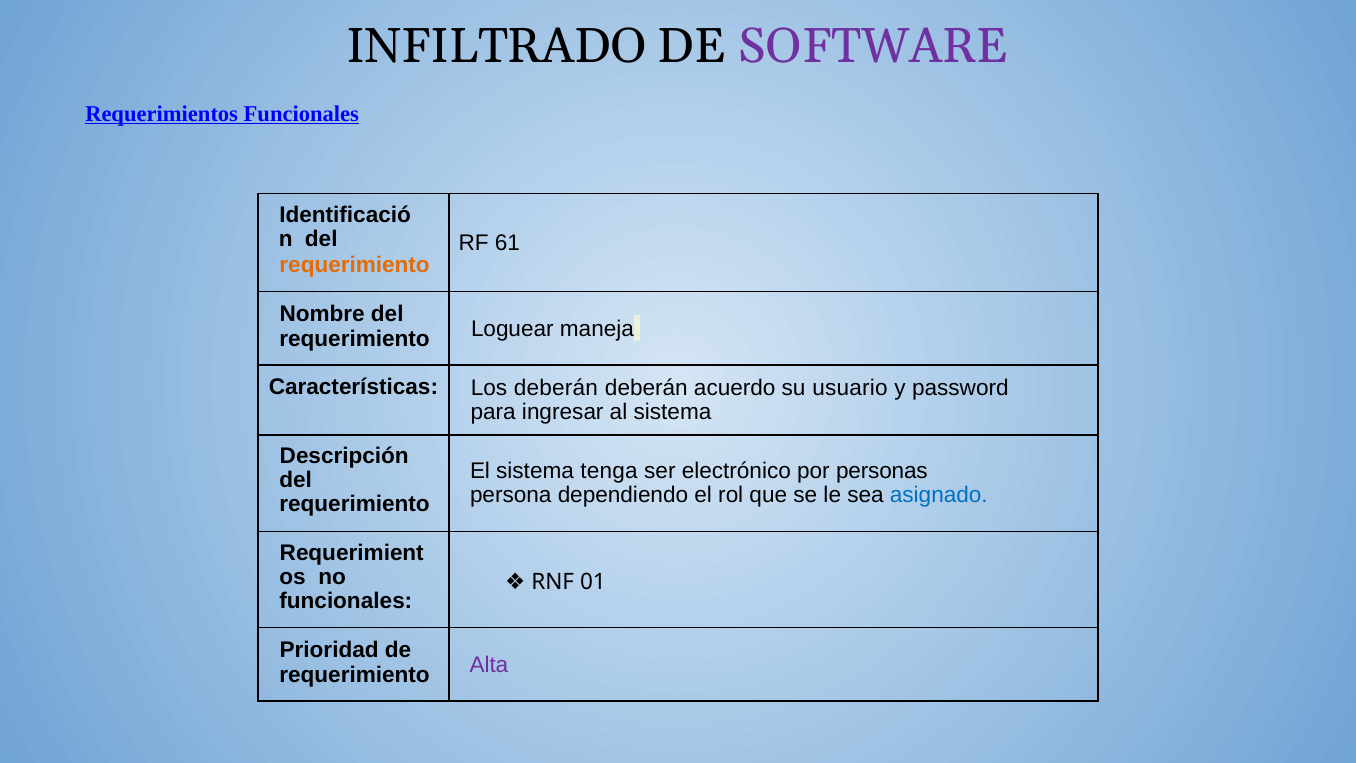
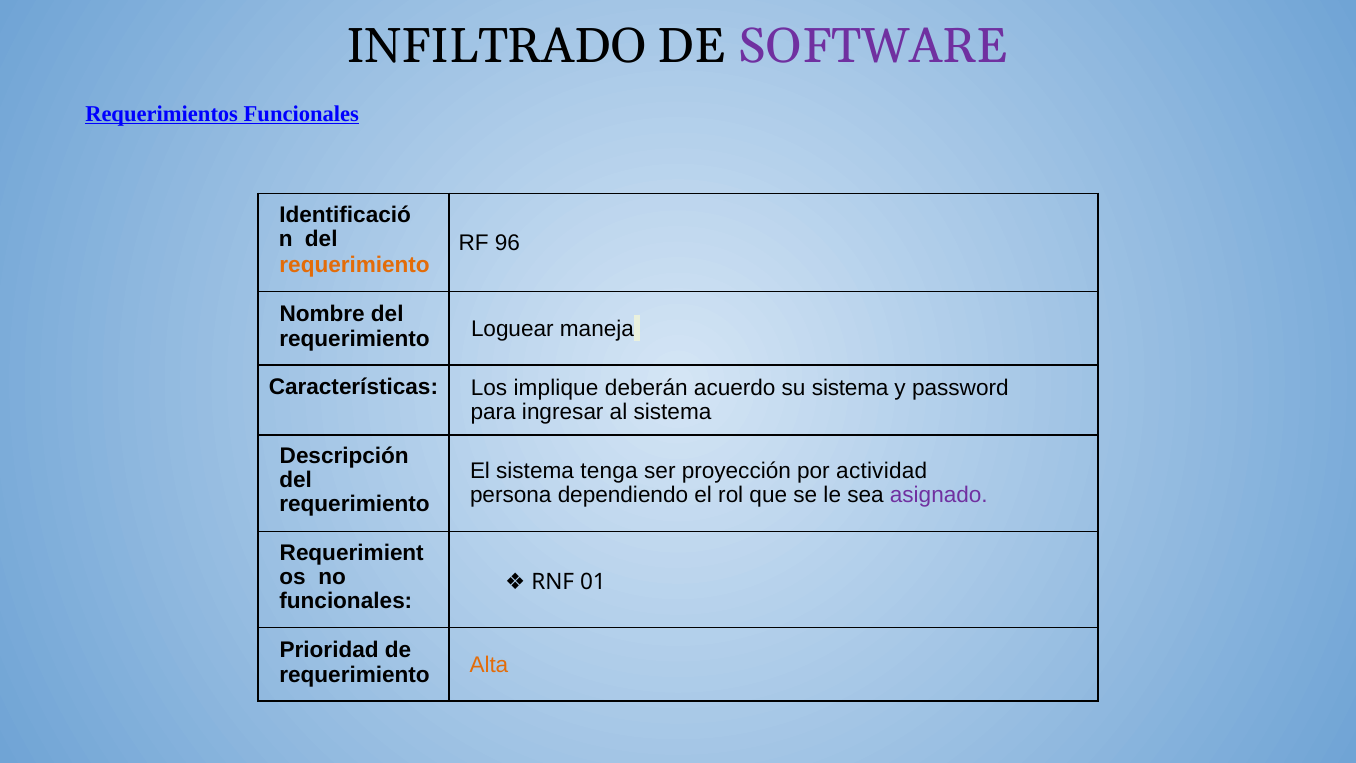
61: 61 -> 96 (507, 243)
Los deberán: deberán -> implique (556, 388)
su usuario: usuario -> sistema (850, 388)
electrónico: electrónico -> proyección (736, 471)
personas: personas -> actividad (882, 471)
asignado colour: blue -> purple (939, 495)
Alta colour: purple -> orange (489, 664)
